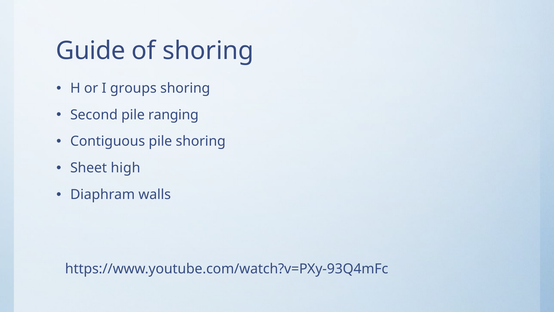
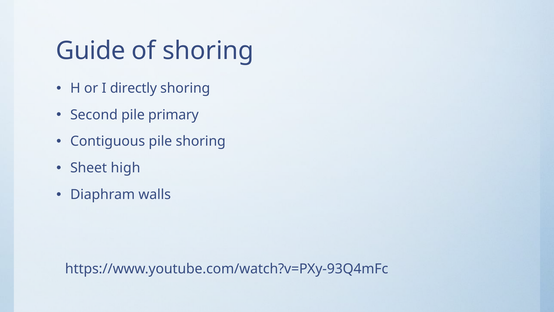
groups: groups -> directly (133, 88)
ranging: ranging -> primary (173, 115)
